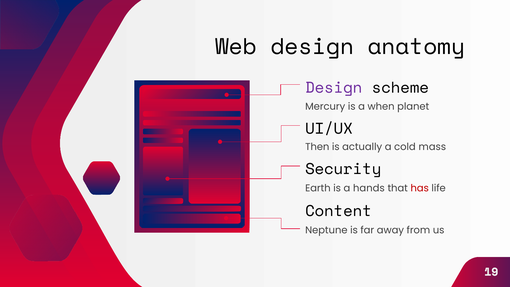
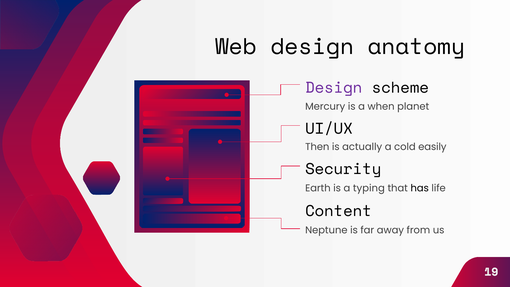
mass: mass -> easily (432, 147)
hands: hands -> typing (369, 188)
has colour: red -> black (420, 188)
